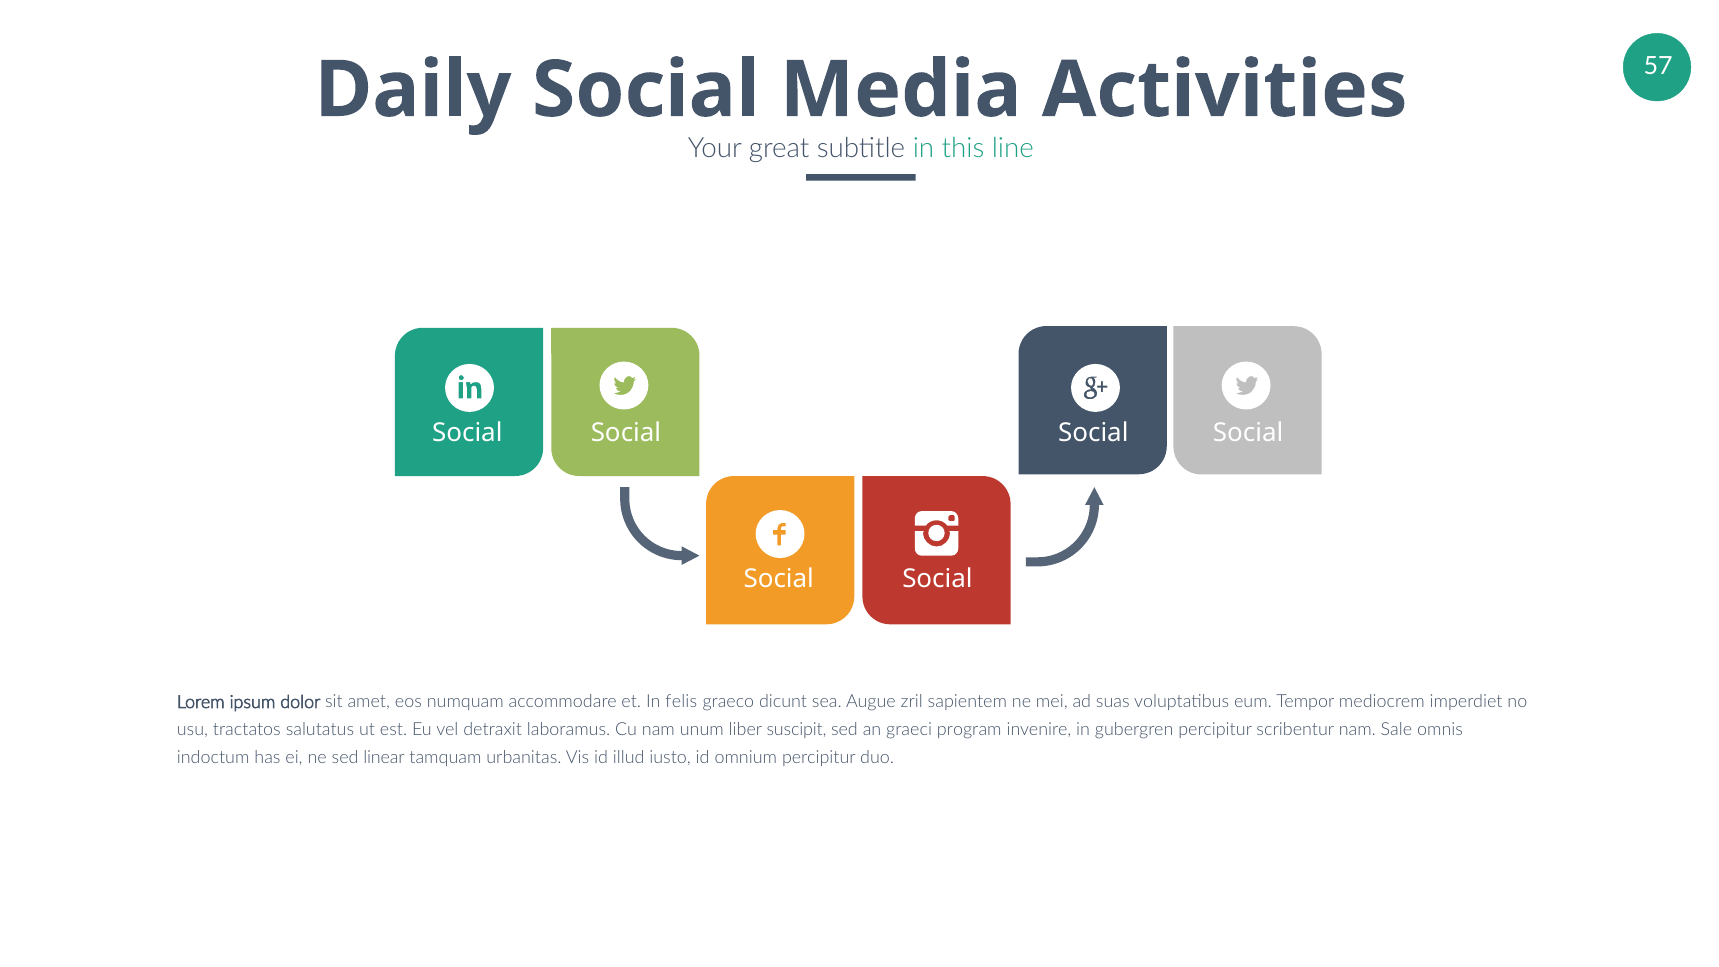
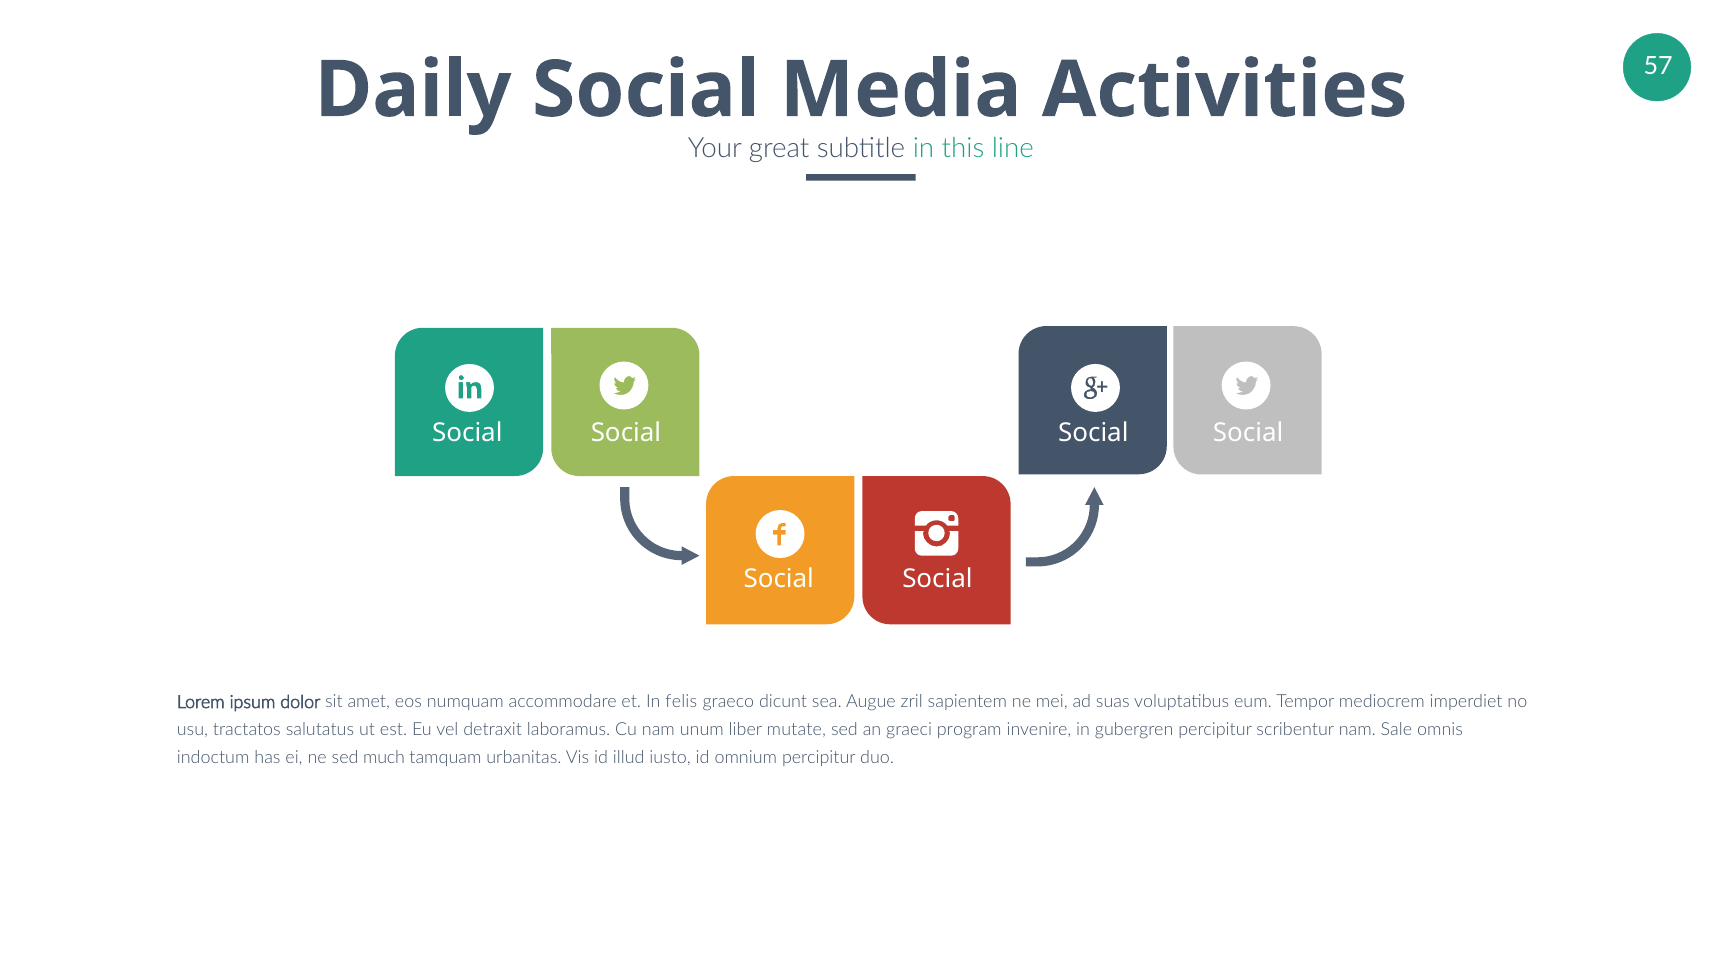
suscipit: suscipit -> mutate (796, 730)
linear: linear -> much (384, 758)
